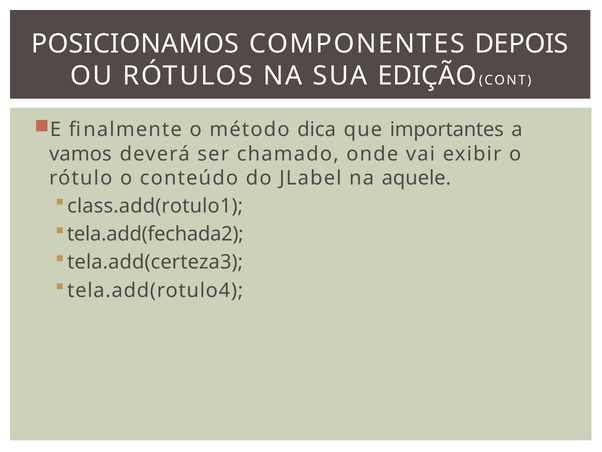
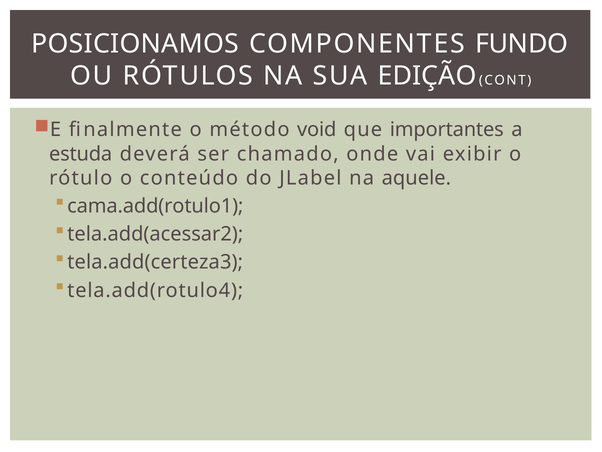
DEPOIS: DEPOIS -> FUNDO (522, 44)
dica: dica -> void (317, 130)
vamos: vamos -> estuda (81, 154)
class.add(rotulo1: class.add(rotulo1 -> cama.add(rotulo1 (155, 206)
tela.add(fechada2: tela.add(fechada2 -> tela.add(acessar2 (155, 234)
